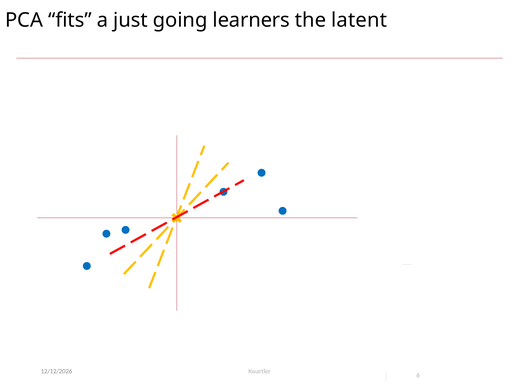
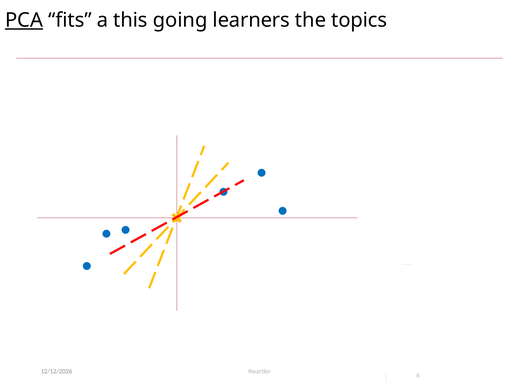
PCA underline: none -> present (24, 20)
just: just -> this (130, 20)
latent: latent -> topics (359, 20)
